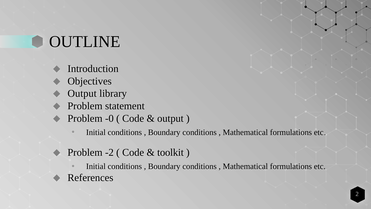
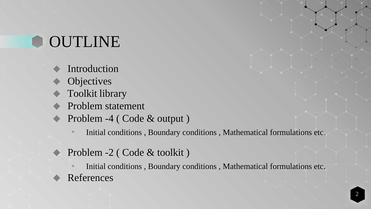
Output: Output -> Toolkit (82, 93)
-0: -0 -> -4 (109, 118)
